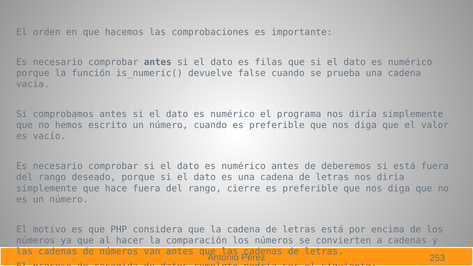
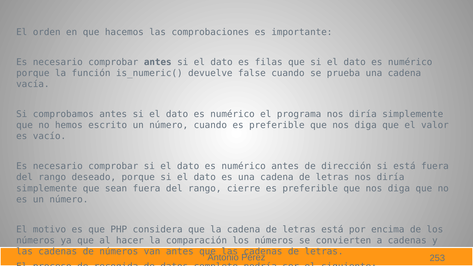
deberemos: deberemos -> dirección (346, 166)
hace: hace -> sean (116, 188)
